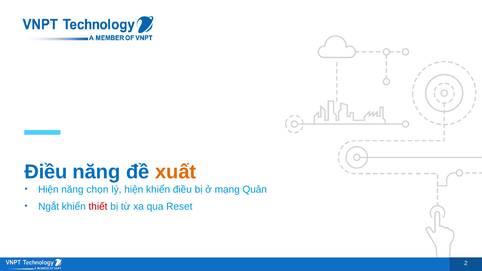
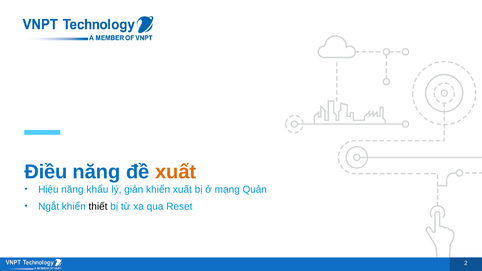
Hiện: Hiện -> Hiệu (48, 190)
chọn: chọn -> khẩu (97, 190)
lý hiện: hiện -> giản (134, 190)
khiển điều: điều -> xuất (182, 190)
thiết colour: red -> black (98, 207)
